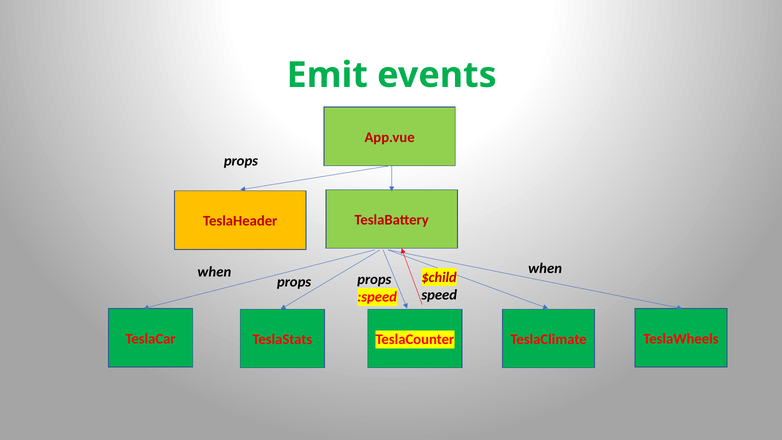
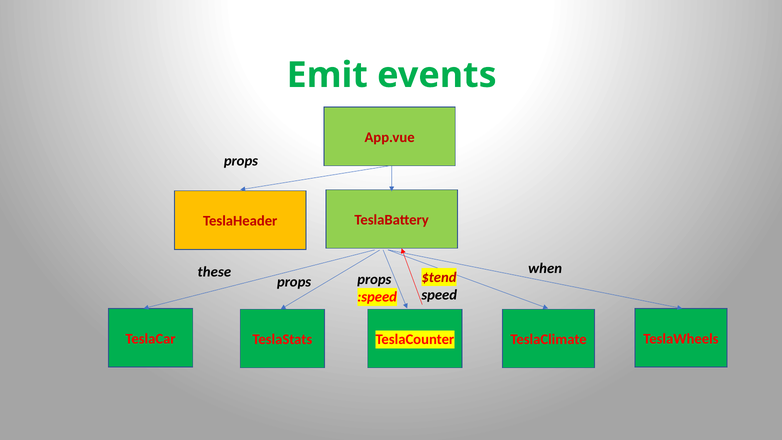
when: when -> these (214, 272)
$child: $child -> $tend (439, 277)
